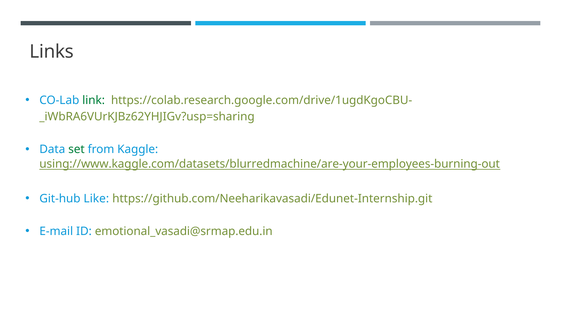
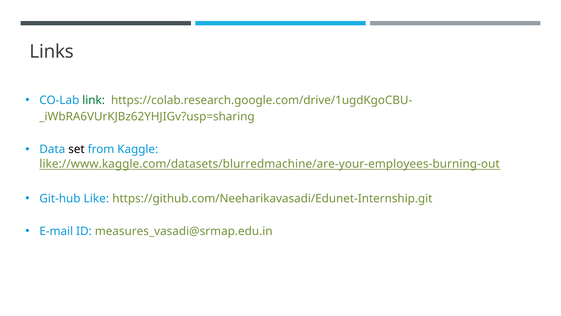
set colour: green -> black (76, 149)
using://www.kaggle.com/datasets/blurredmachine/are-your-employees-burning-out: using://www.kaggle.com/datasets/blurredmachine/are-your-employees-burning-out -> like://www.kaggle.com/datasets/blurredmachine/are-your-employees-burning-out (270, 164)
emotional_vasadi@srmap.edu.in: emotional_vasadi@srmap.edu.in -> measures_vasadi@srmap.edu.in (184, 231)
